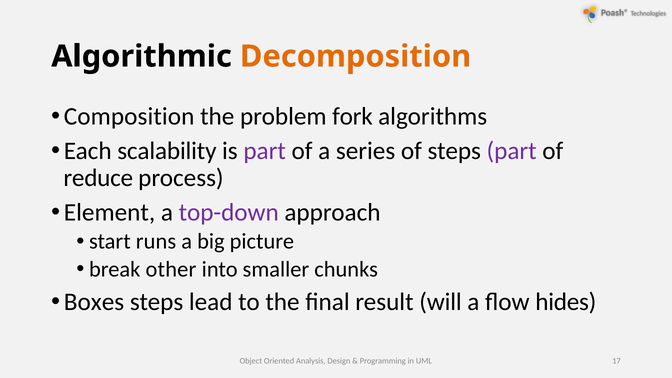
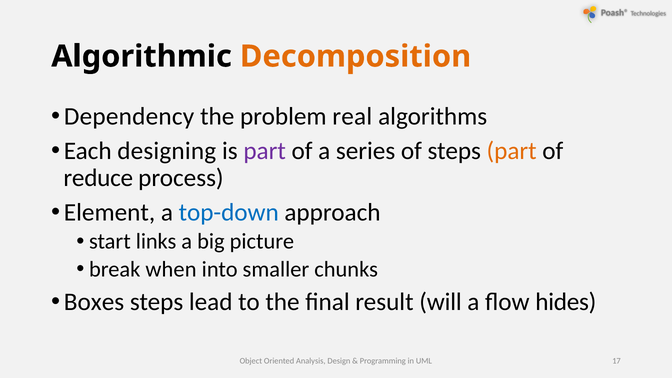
Composition: Composition -> Dependency (129, 117)
fork: fork -> real (352, 117)
scalability: scalability -> designing (167, 151)
part colour: purple -> orange (512, 151)
top-down colour: purple -> blue (229, 212)
runs: runs -> links (156, 242)
other: other -> when (171, 269)
